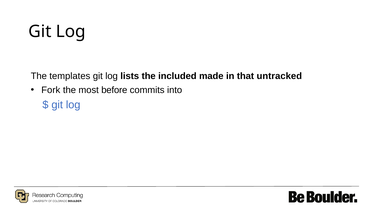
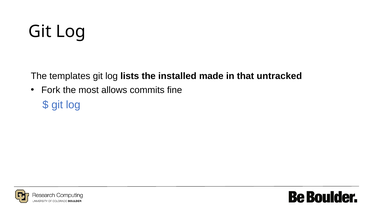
included: included -> installed (177, 76)
before: before -> allows (114, 90)
into: into -> fine (175, 90)
